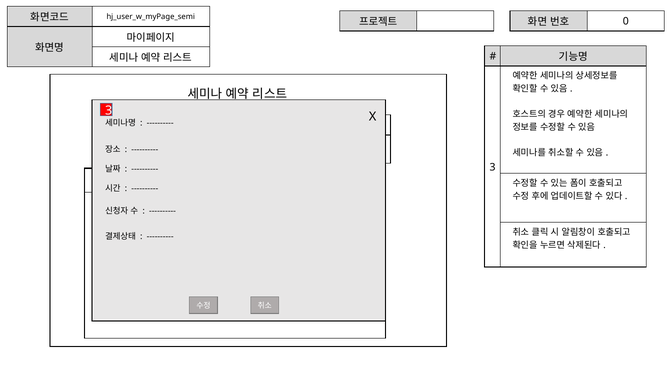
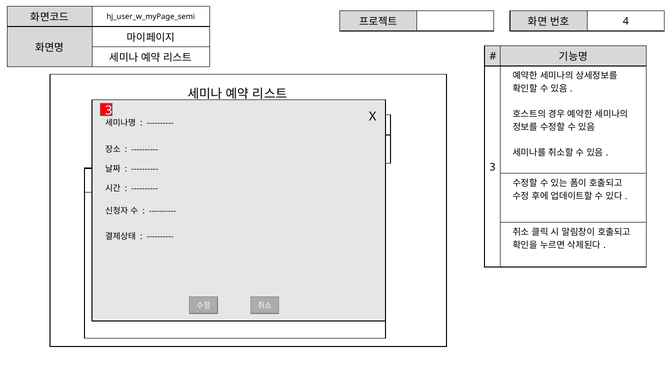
0: 0 -> 4 (626, 21)
